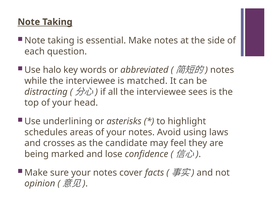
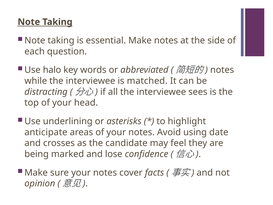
schedules: schedules -> anticipate (46, 132)
laws: laws -> date (219, 132)
